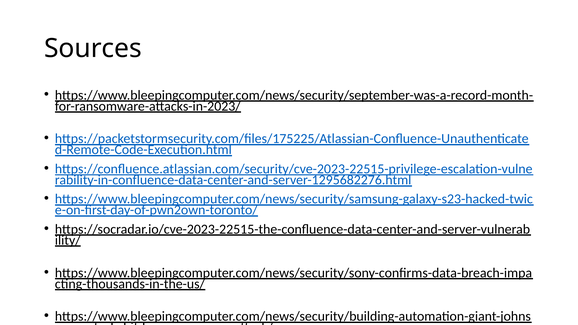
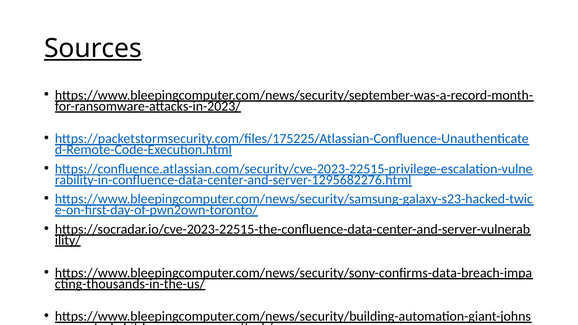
Sources underline: none -> present (93, 49)
